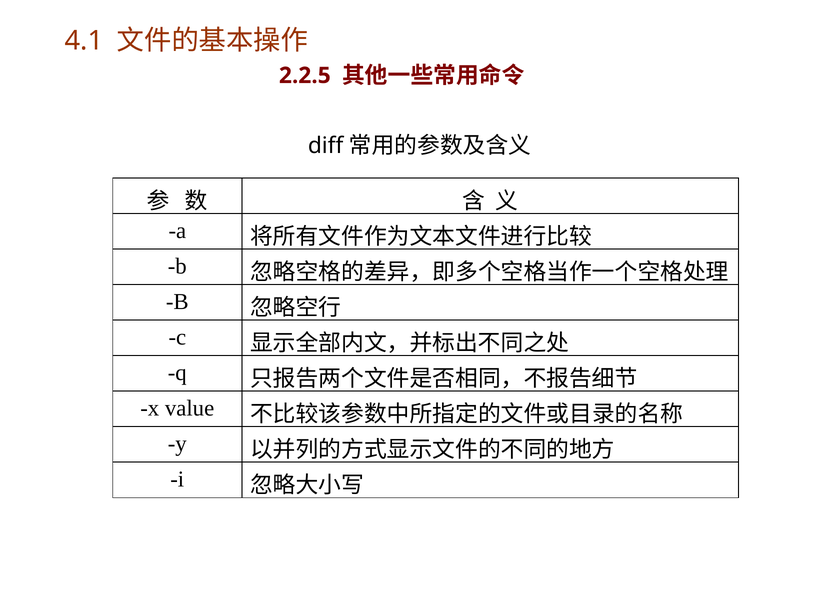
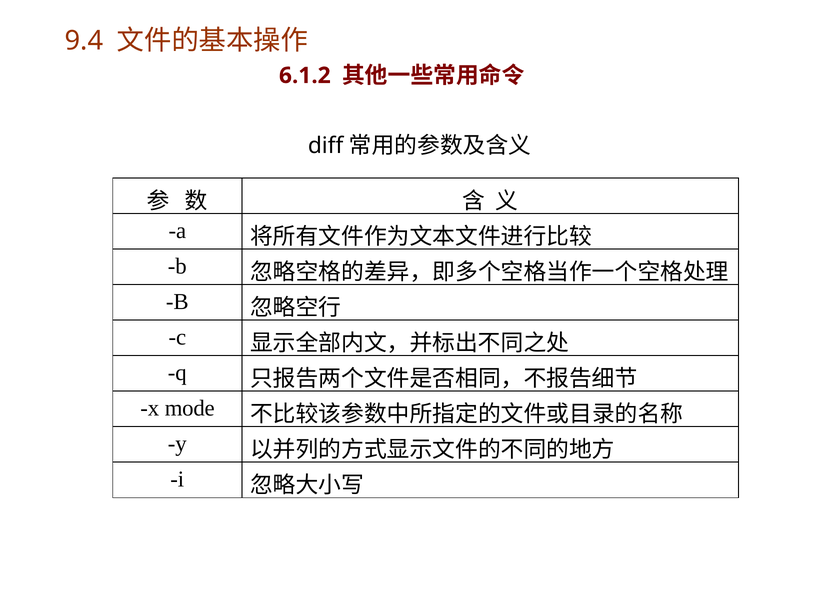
4.1: 4.1 -> 9.4 (84, 41)
2.2.5: 2.2.5 -> 6.1.2 (305, 76)
value: value -> mode (190, 408)
